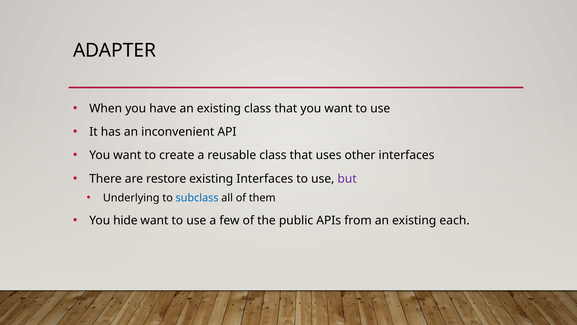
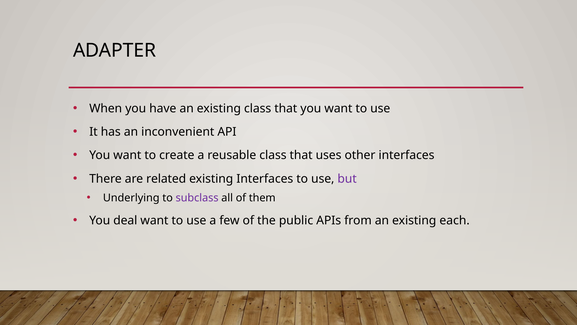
restore: restore -> related (166, 178)
subclass colour: blue -> purple (197, 198)
hide: hide -> deal (125, 220)
